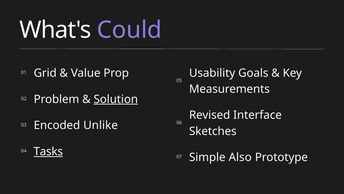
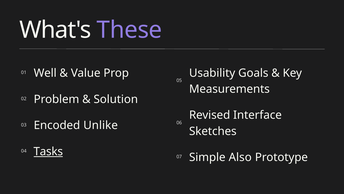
Could: Could -> These (129, 30)
Grid: Grid -> Well (45, 73)
Solution underline: present -> none (116, 99)
